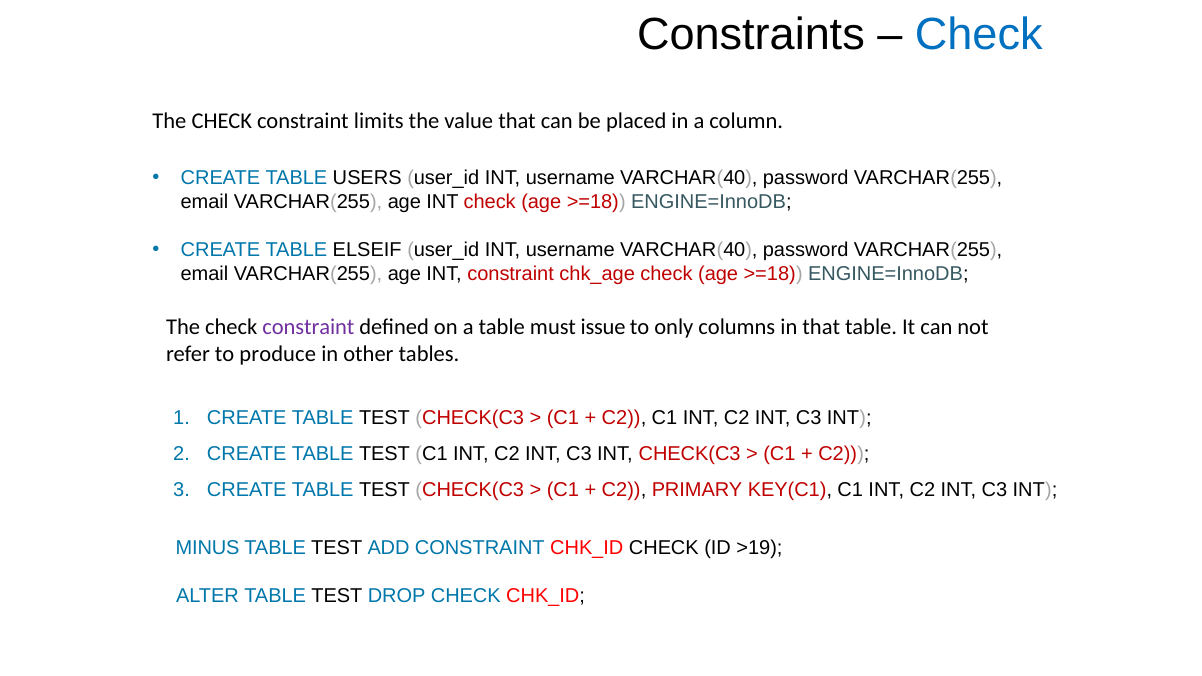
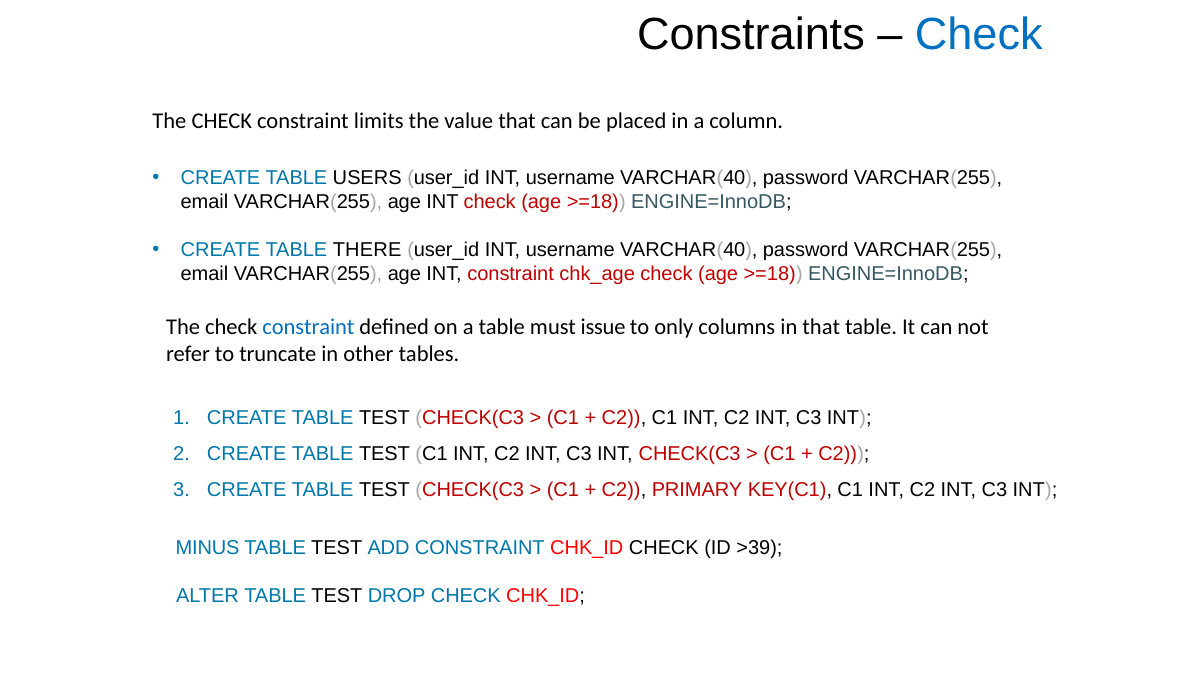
ELSEIF: ELSEIF -> THERE (367, 250)
constraint colour: purple -> blue (308, 328)
produce: produce -> truncate (278, 355)
>19: >19 -> >39 (759, 548)
